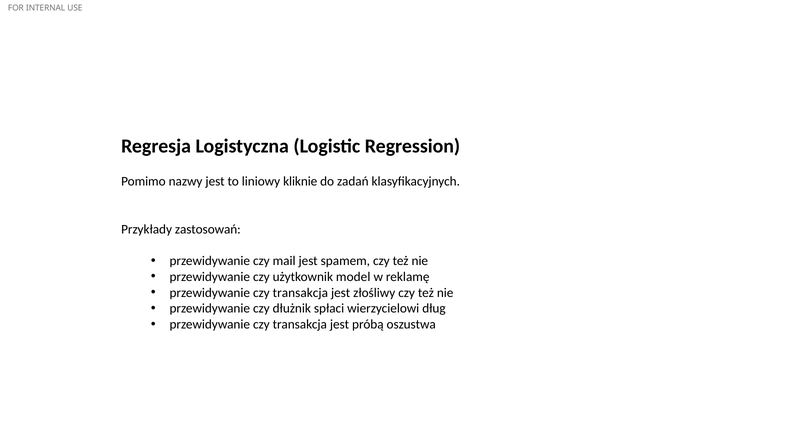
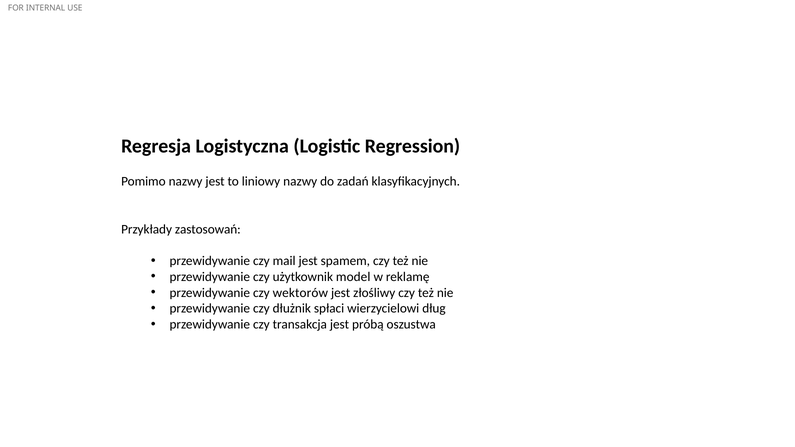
liniowy kliknie: kliknie -> nazwy (300, 182)
transakcja: transakcja -> wektorów (300, 293)
